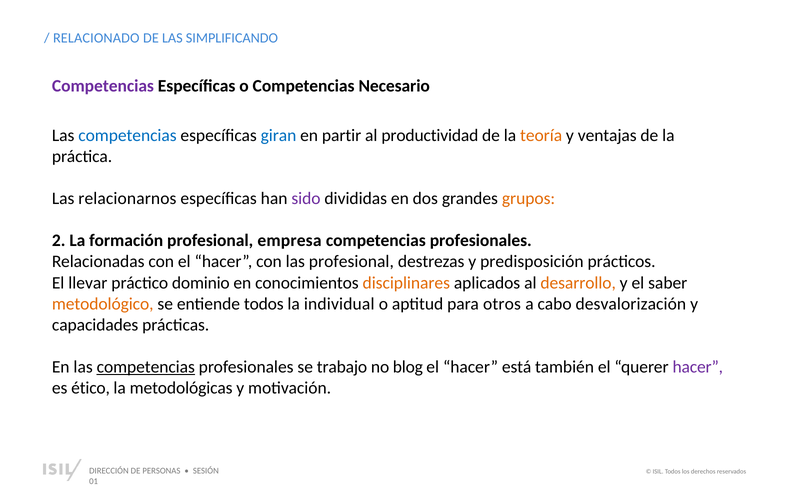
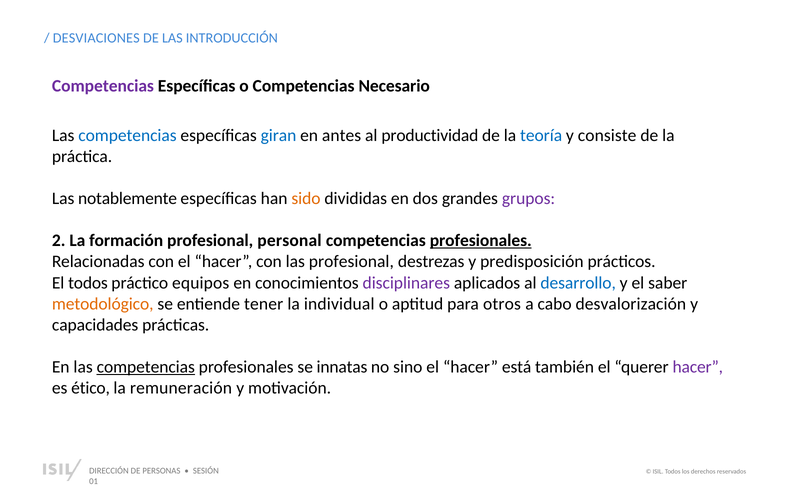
RELACIONADO: RELACIONADO -> DESVIACIONES (96, 38)
SIMPLIFICANDO: SIMPLIFICANDO -> INTRODUCCIÓN (232, 38)
partir: partir -> antes (342, 135)
teoría colour: orange -> blue (541, 135)
ventajas: ventajas -> consiste (607, 135)
relacionarnos: relacionarnos -> notablemente (128, 198)
sido colour: purple -> orange (306, 198)
grupos colour: orange -> purple (529, 198)
empresa: empresa -> personal (289, 240)
profesionales underline: none -> present (481, 240)
El llevar: llevar -> todos (88, 282)
dominio: dominio -> equipos (201, 282)
disciplinares colour: orange -> purple (406, 282)
desarrollo colour: orange -> blue (578, 282)
entiende todos: todos -> tener (264, 303)
trabajo: trabajo -> innatas (342, 366)
blog: blog -> sino (408, 366)
metodológicas: metodológicas -> remuneración (181, 387)
